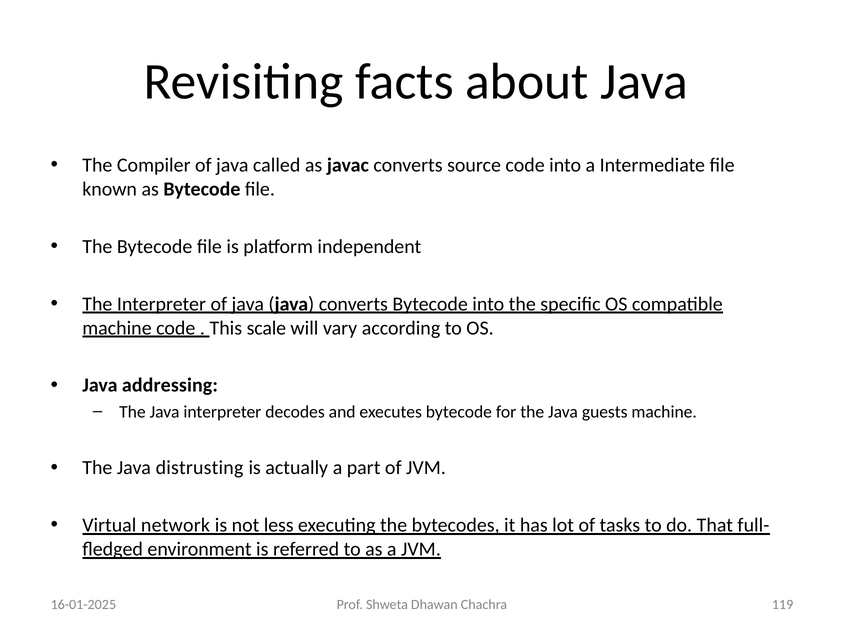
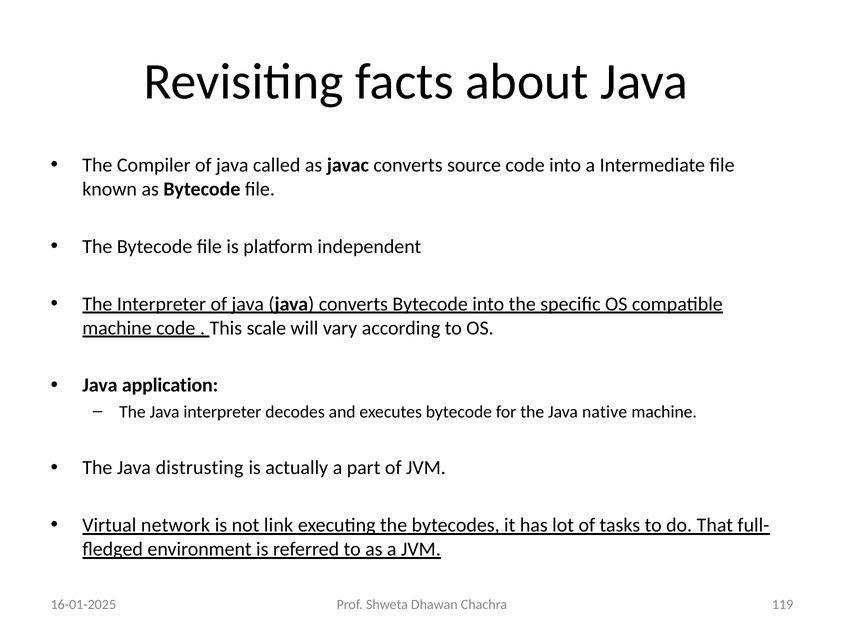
addressing: addressing -> application (170, 385)
guests: guests -> native (605, 412)
less: less -> link (279, 525)
